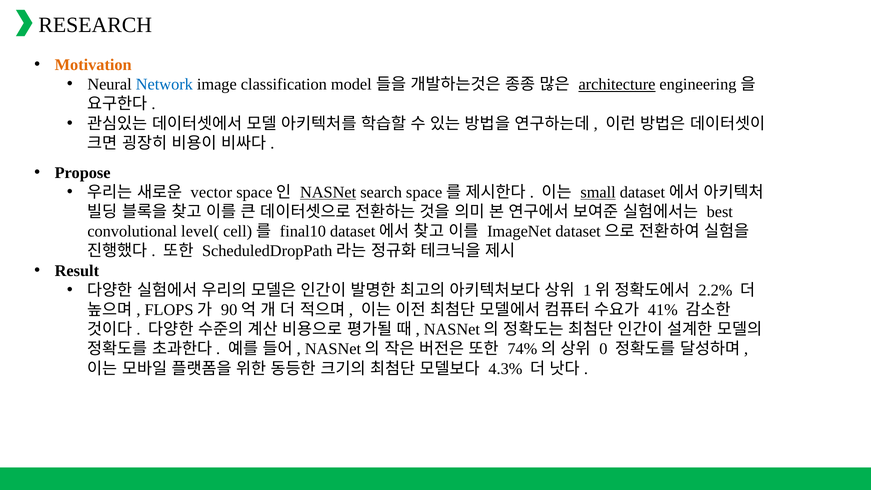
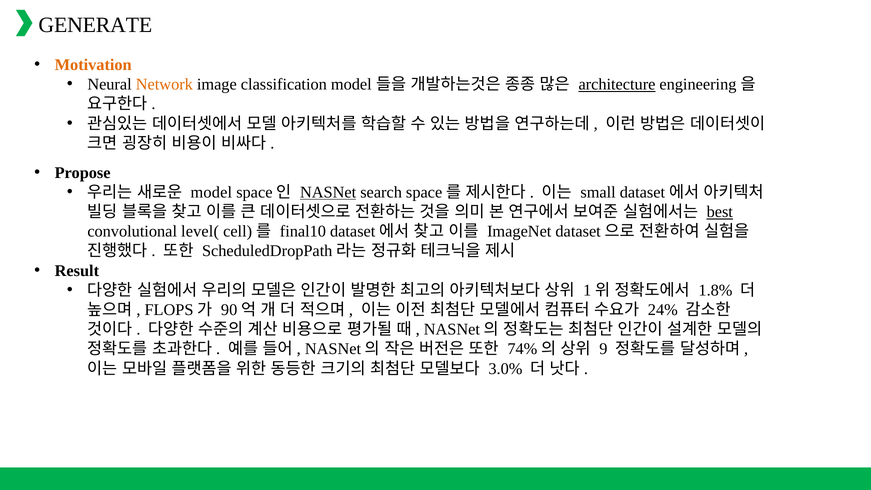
RESEARCH: RESEARCH -> GENERATE (95, 25)
Network colour: blue -> orange (164, 84)
vector: vector -> model (211, 192)
small underline: present -> none (598, 192)
best underline: none -> present (720, 212)
2.2%: 2.2% -> 1.8% (715, 290)
41%: 41% -> 24% (663, 310)
0: 0 -> 9 (603, 349)
4.3%: 4.3% -> 3.0% (505, 369)
